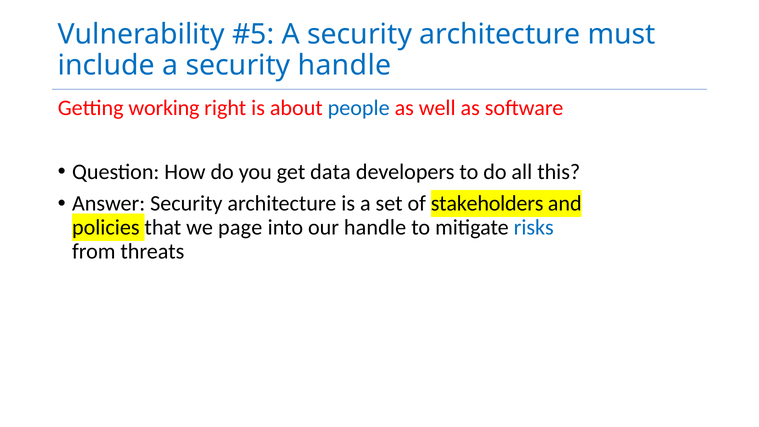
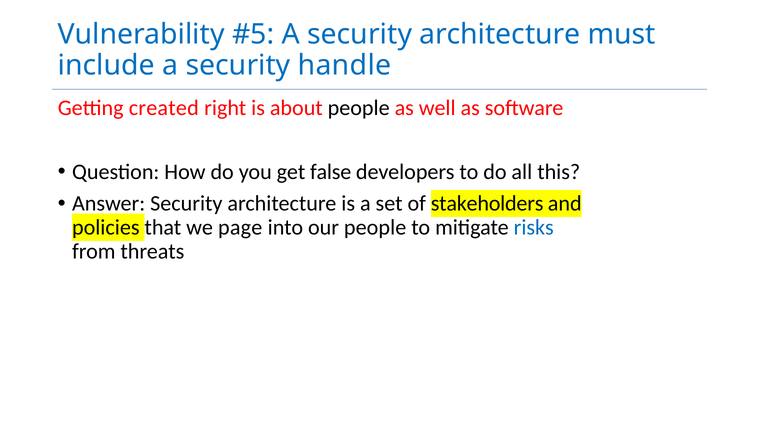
working: working -> created (164, 108)
people colour: blue -> black (359, 108)
data: data -> false (331, 172)
our handle: handle -> people (375, 227)
